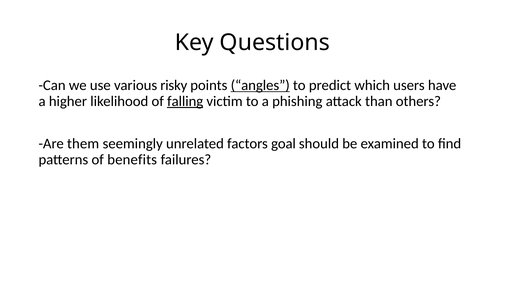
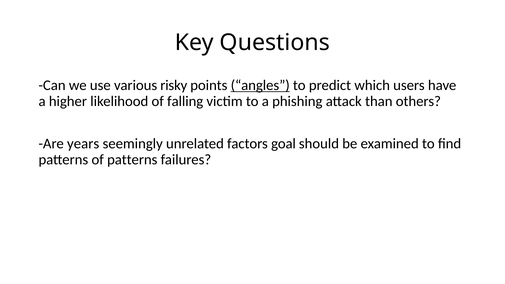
falling underline: present -> none (185, 101)
them: them -> years (83, 144)
of benefits: benefits -> patterns (132, 160)
